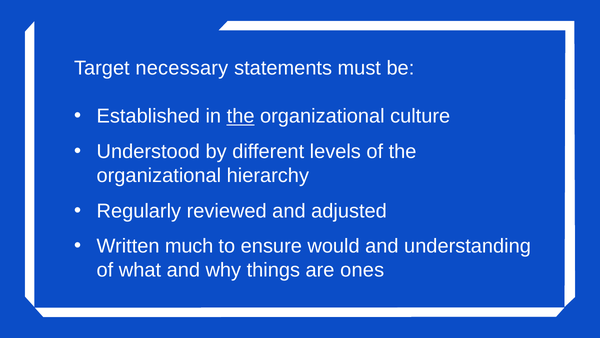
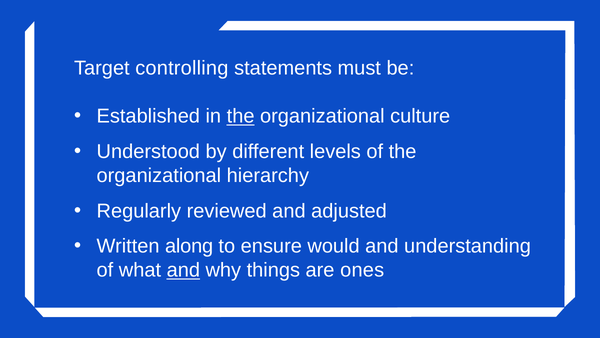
necessary: necessary -> controlling (182, 68)
much: much -> along (189, 246)
and underline: none -> present (183, 270)
